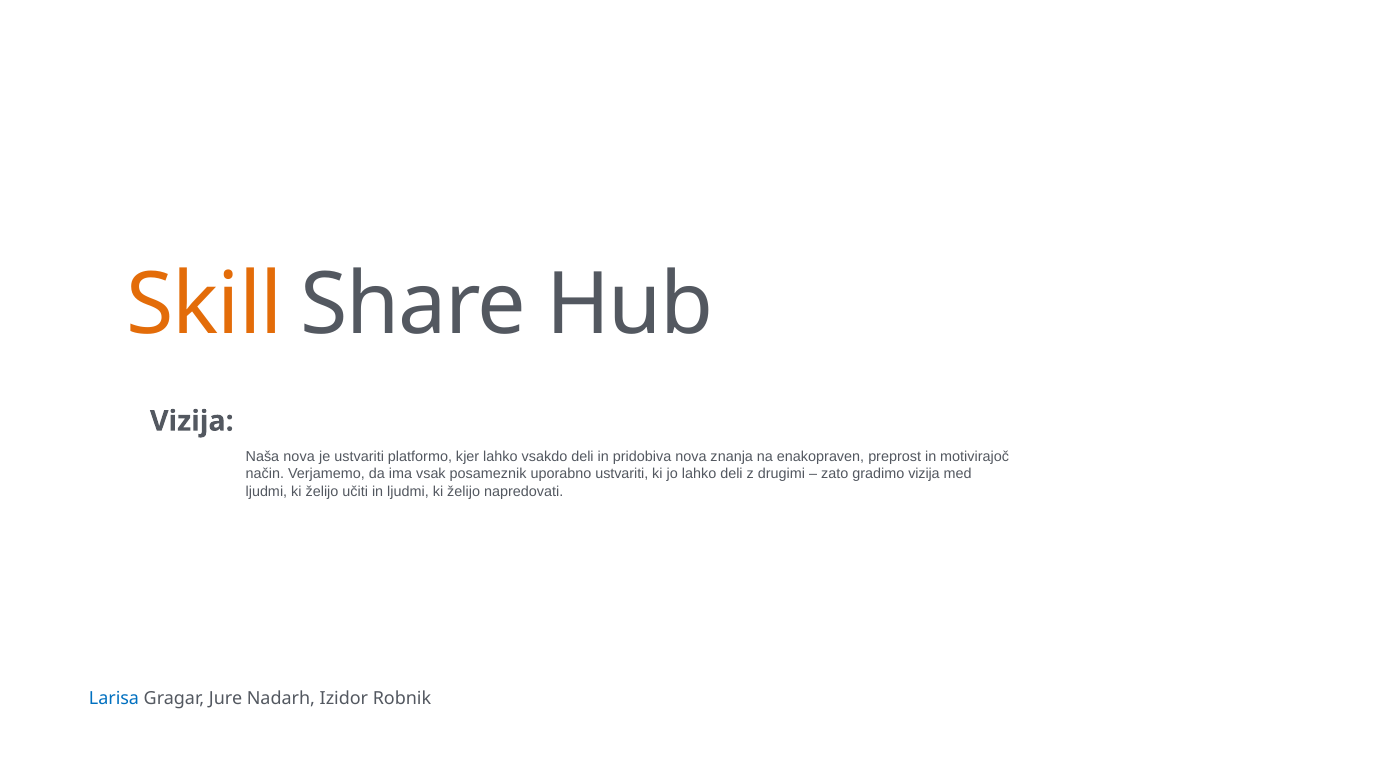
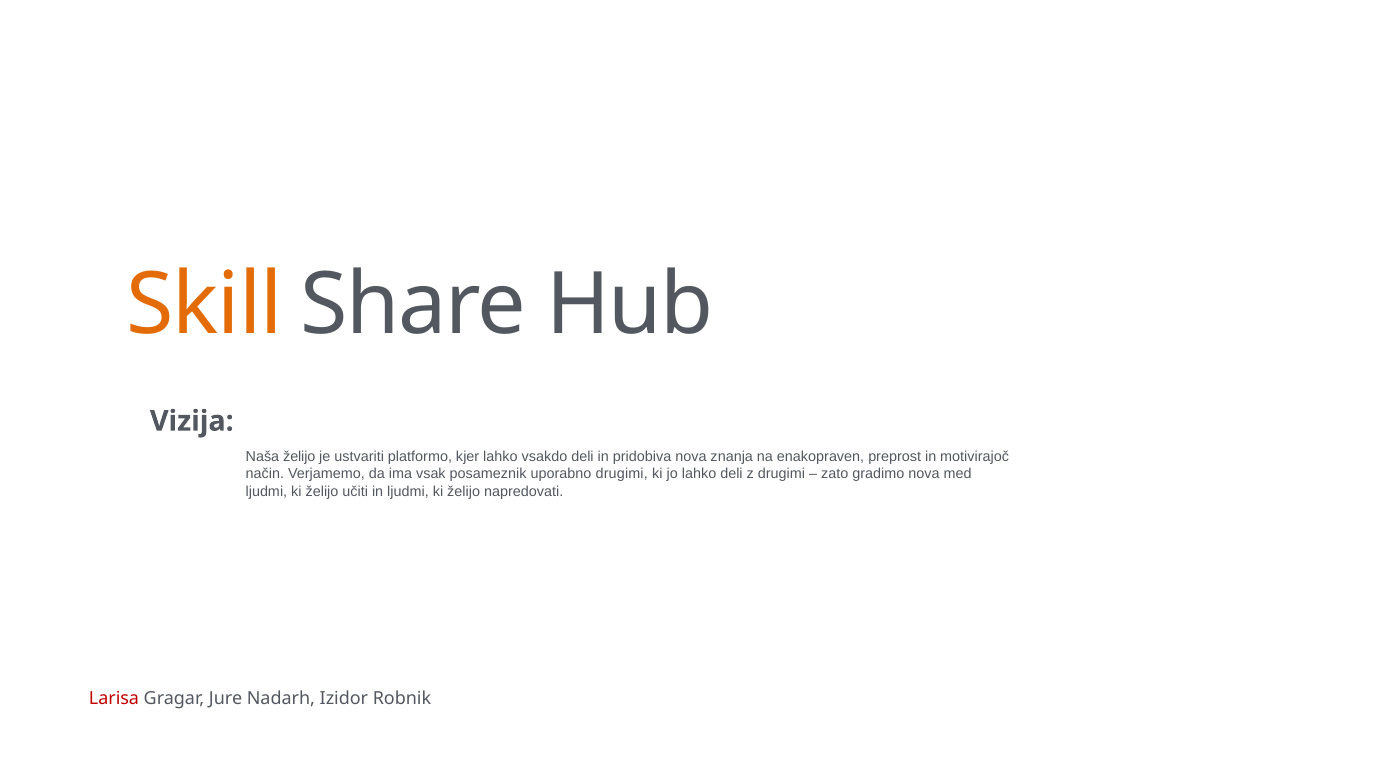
Naša nova: nova -> želijo (299, 457)
uporabno ustvariti: ustvariti -> drugimi (622, 474)
gradimo vizija: vizija -> nova (924, 474)
Larisa colour: blue -> red (114, 698)
